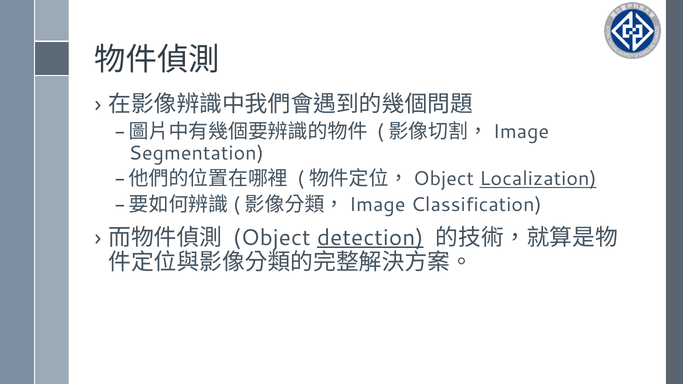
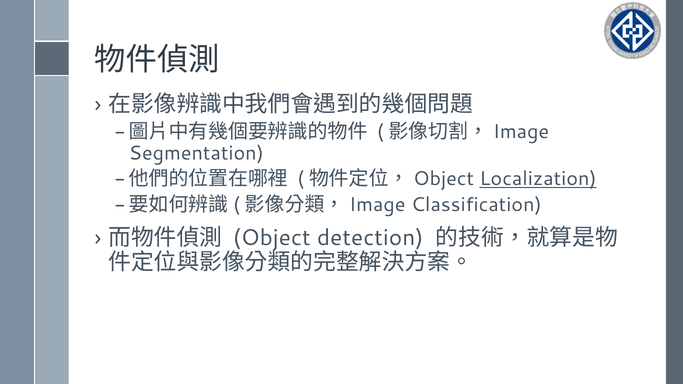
detection underline: present -> none (370, 238)
